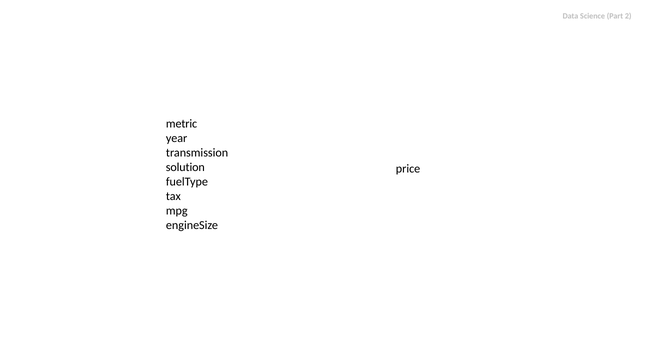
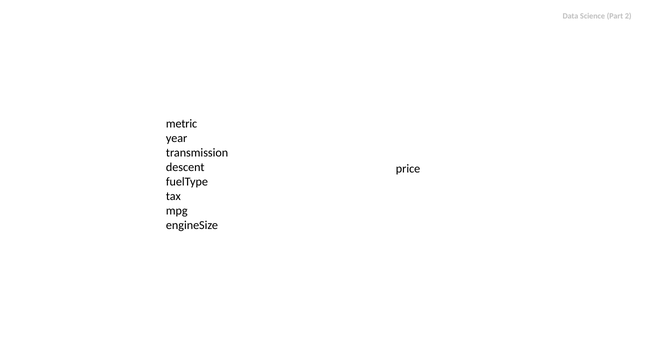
solution: solution -> descent (185, 167)
